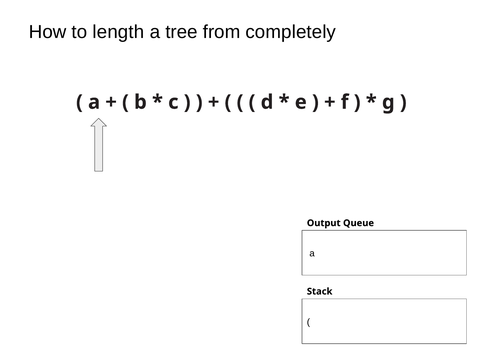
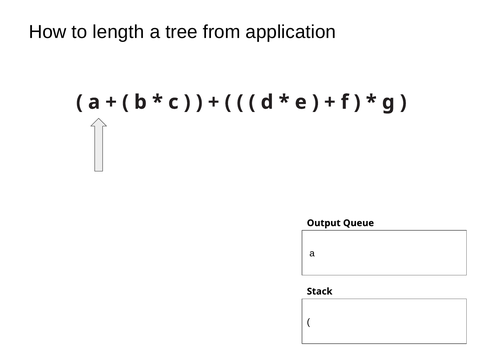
completely: completely -> application (291, 32)
